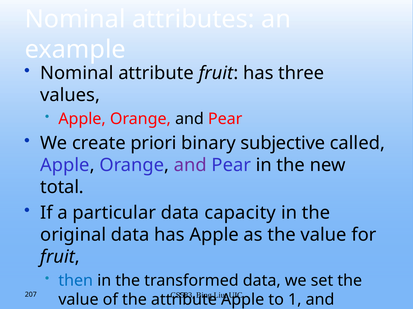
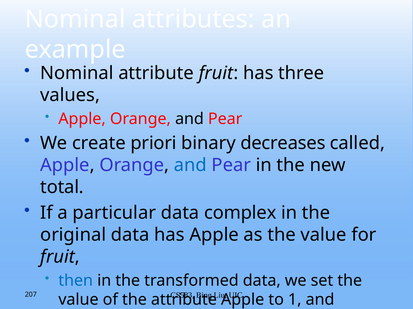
subjective: subjective -> decreases (283, 144)
and colour: purple -> blue (190, 166)
capacity: capacity -> complex (240, 213)
